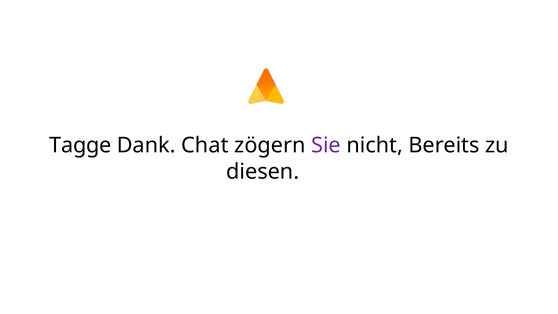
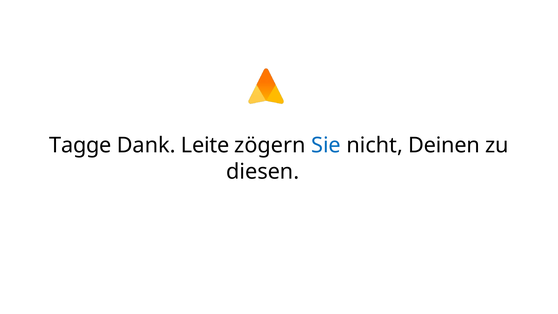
Chat: Chat -> Leite (205, 145)
Sie colour: purple -> blue (326, 145)
Bereits: Bereits -> Deinen (444, 145)
